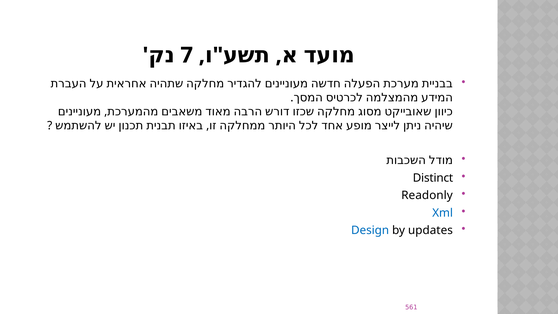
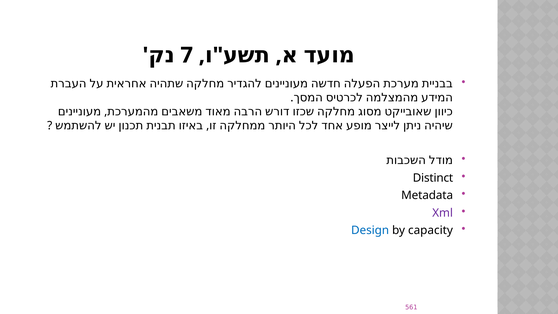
Readonly: Readonly -> Metadata (427, 195)
Xml colour: blue -> purple (443, 213)
updates: updates -> capacity (430, 230)
